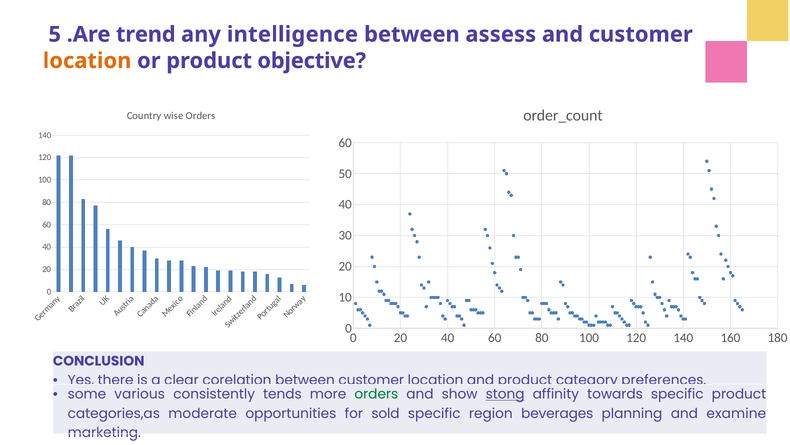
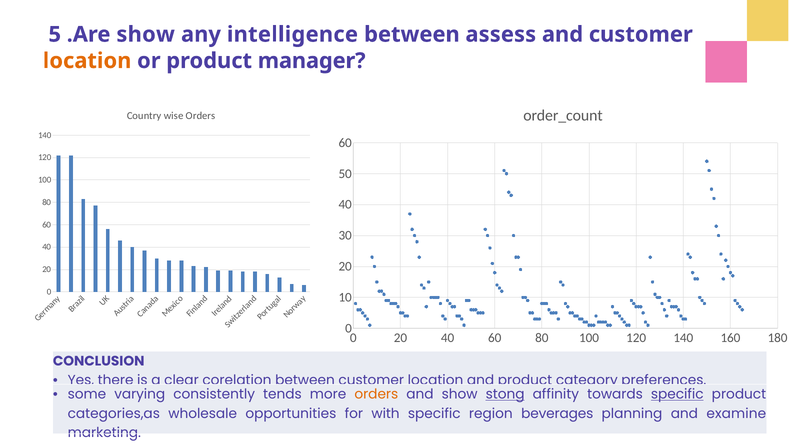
.Are trend: trend -> show (146, 34)
objective: objective -> manager (312, 61)
various: various -> varying (140, 394)
orders colour: green -> orange (376, 394)
specific underline: none -> present (677, 394)
moderate: moderate -> wholesale (203, 413)
sold: sold -> with (386, 413)
